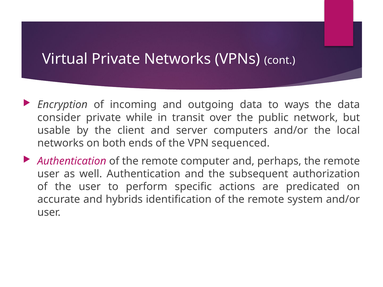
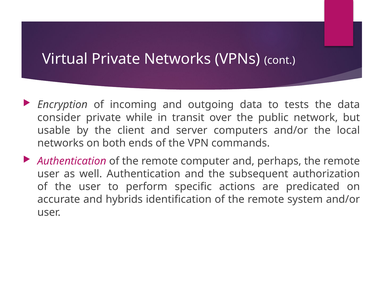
ways: ways -> tests (297, 105)
sequenced: sequenced -> commands (241, 143)
